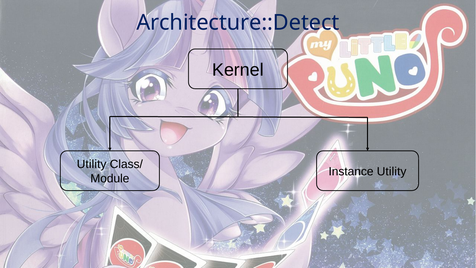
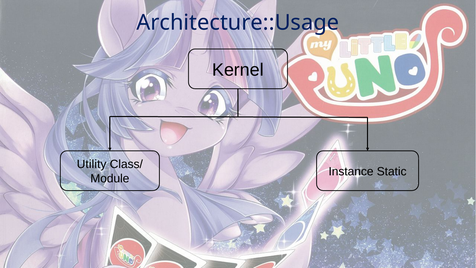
Architecture::Detect: Architecture::Detect -> Architecture::Usage (238, 23)
Instance Utility: Utility -> Static (392, 171)
